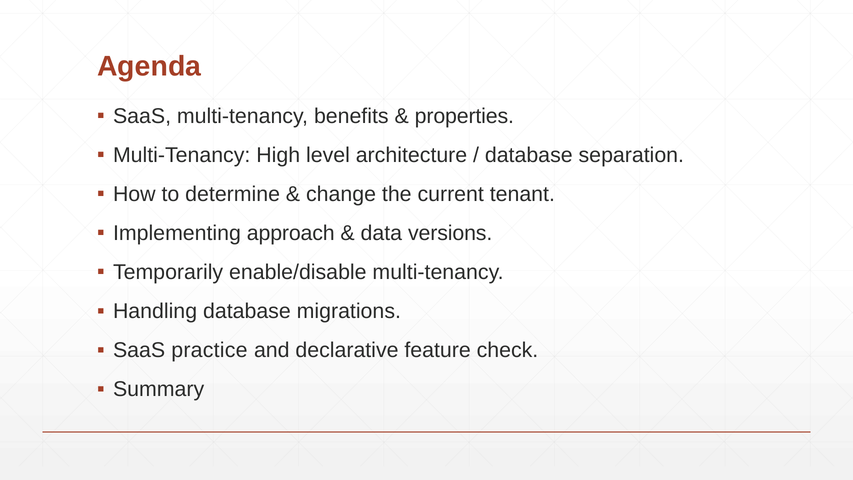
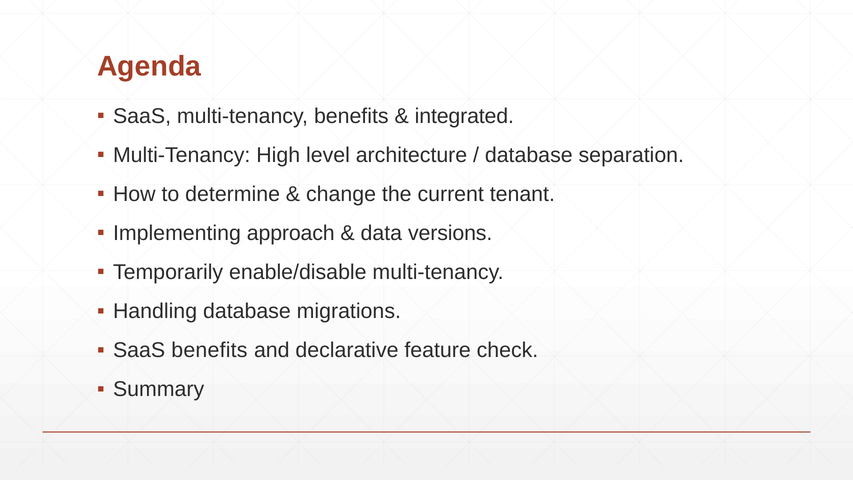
properties: properties -> integrated (464, 116)
SaaS practice: practice -> benefits (209, 350)
